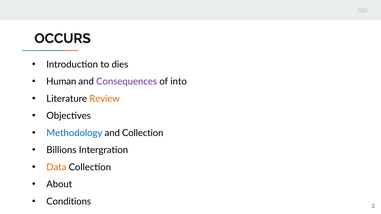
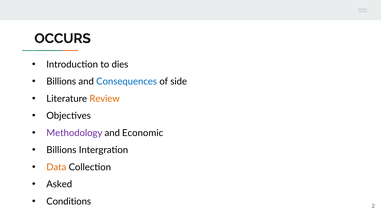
Human: Human -> Billions (61, 82)
Consequences colour: purple -> blue (127, 82)
into: into -> side (179, 82)
Methodology colour: blue -> purple (74, 133)
and Collection: Collection -> Economic (143, 133)
About: About -> Asked (59, 185)
